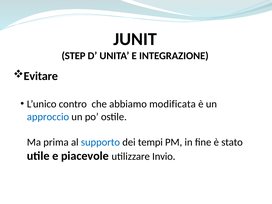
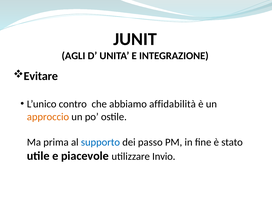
STEP: STEP -> AGLI (73, 56)
modificata: modificata -> affidabilità (173, 104)
approccio colour: blue -> orange (48, 117)
tempi: tempi -> passo (150, 142)
